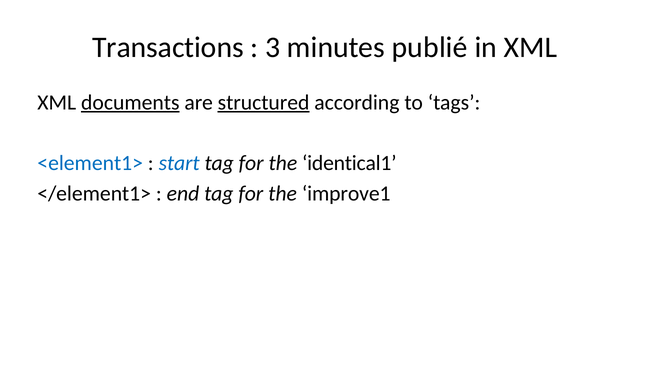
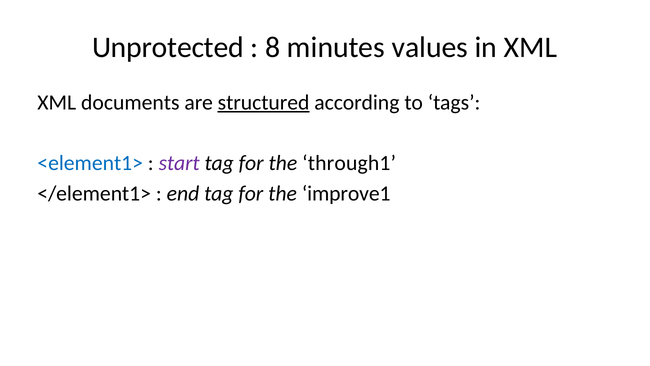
Transactions: Transactions -> Unprotected (168, 47)
3: 3 -> 8 (273, 47)
publié: publié -> values (430, 47)
documents underline: present -> none (130, 102)
start colour: blue -> purple (179, 163)
identical1: identical1 -> through1 (349, 163)
